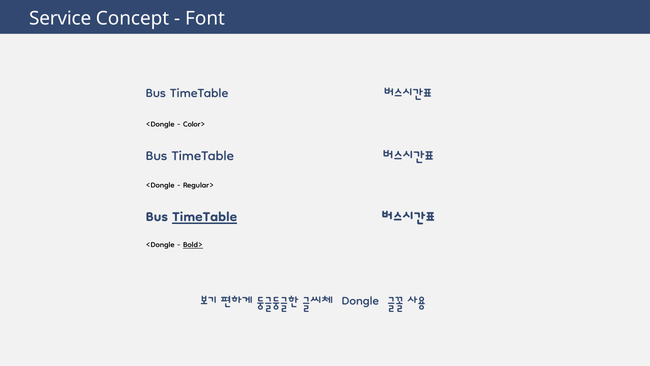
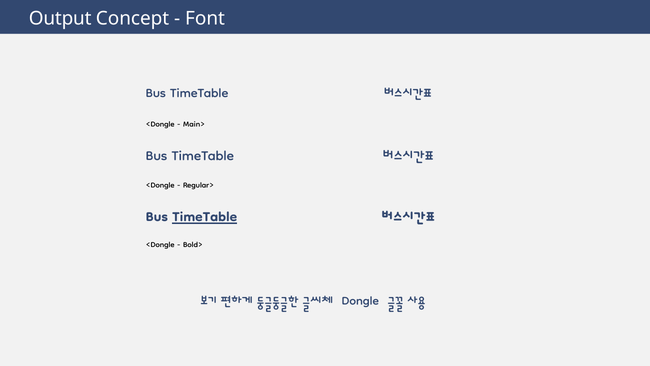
Service: Service -> Output (60, 18)
Color>: Color> -> Main> (194, 122)
Bold> underline: present -> none (193, 243)
